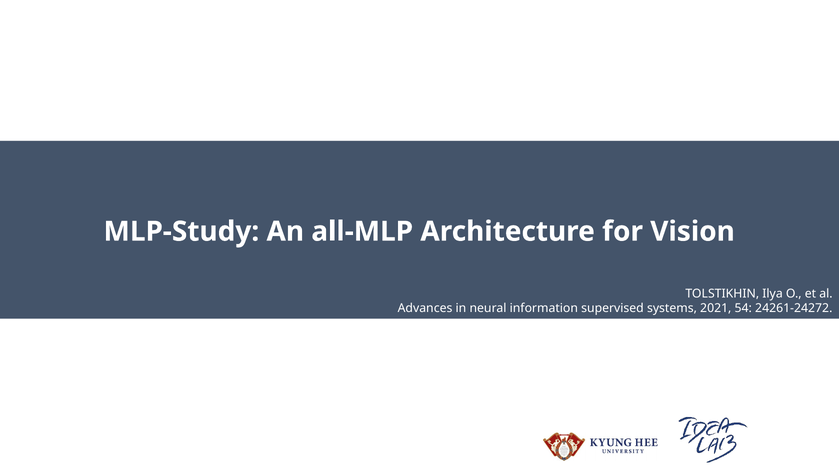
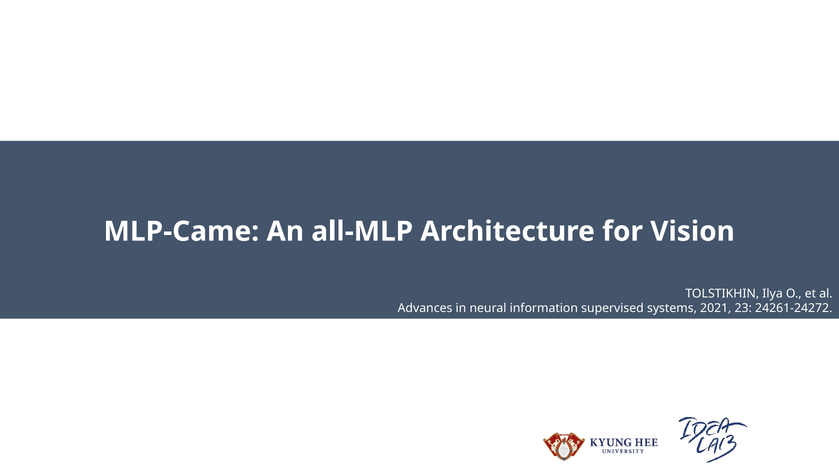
MLP-Study: MLP-Study -> MLP-Came (181, 231)
54: 54 -> 23 (743, 308)
